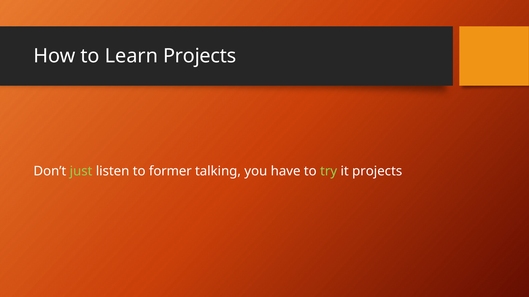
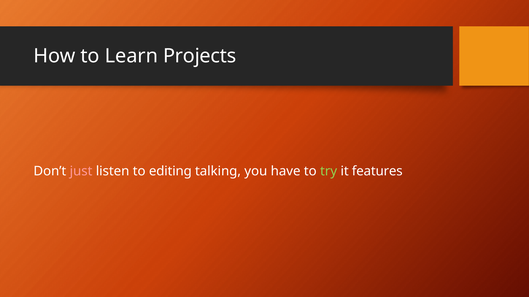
just colour: light green -> pink (81, 171)
former: former -> editing (170, 171)
it projects: projects -> features (377, 171)
